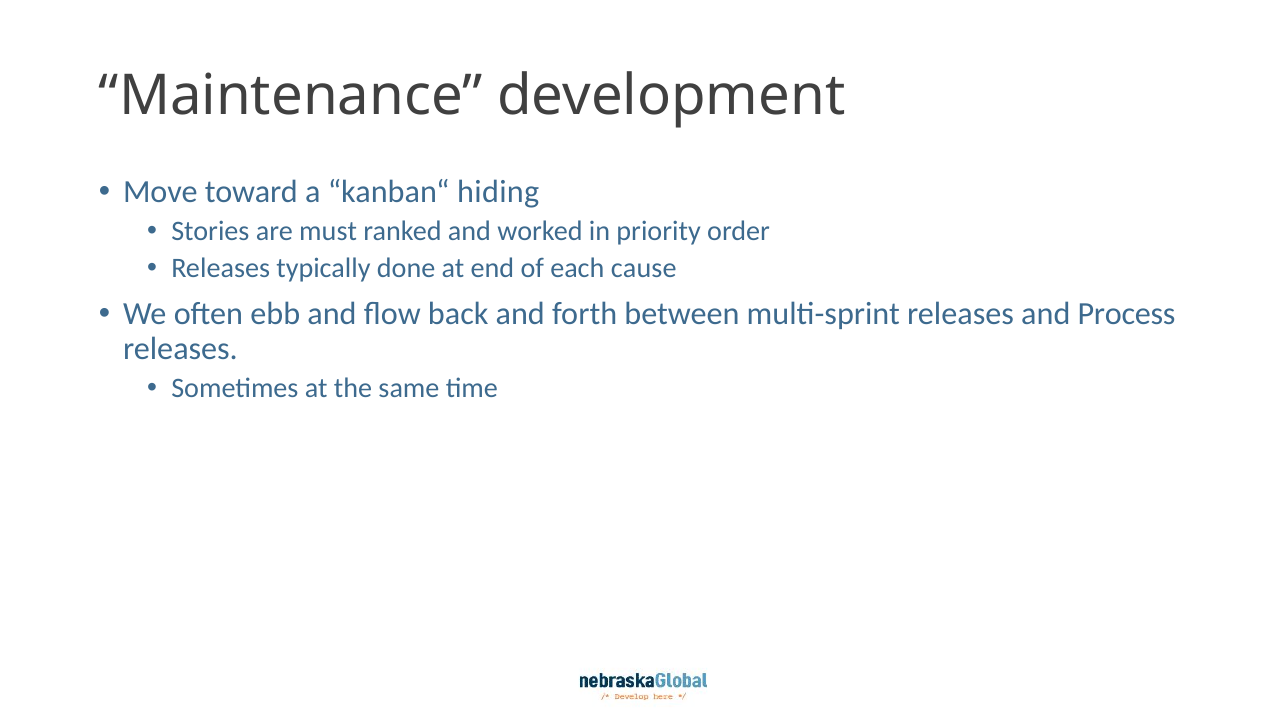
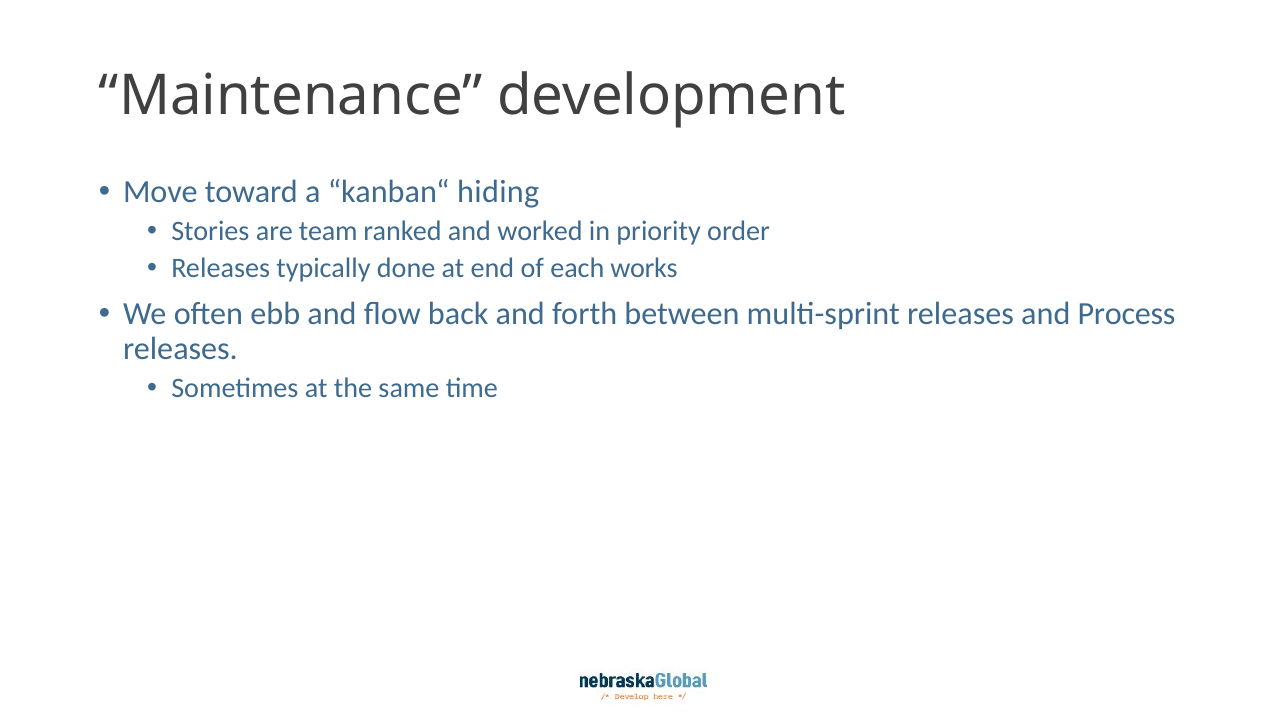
must: must -> team (328, 231)
cause: cause -> works (644, 268)
